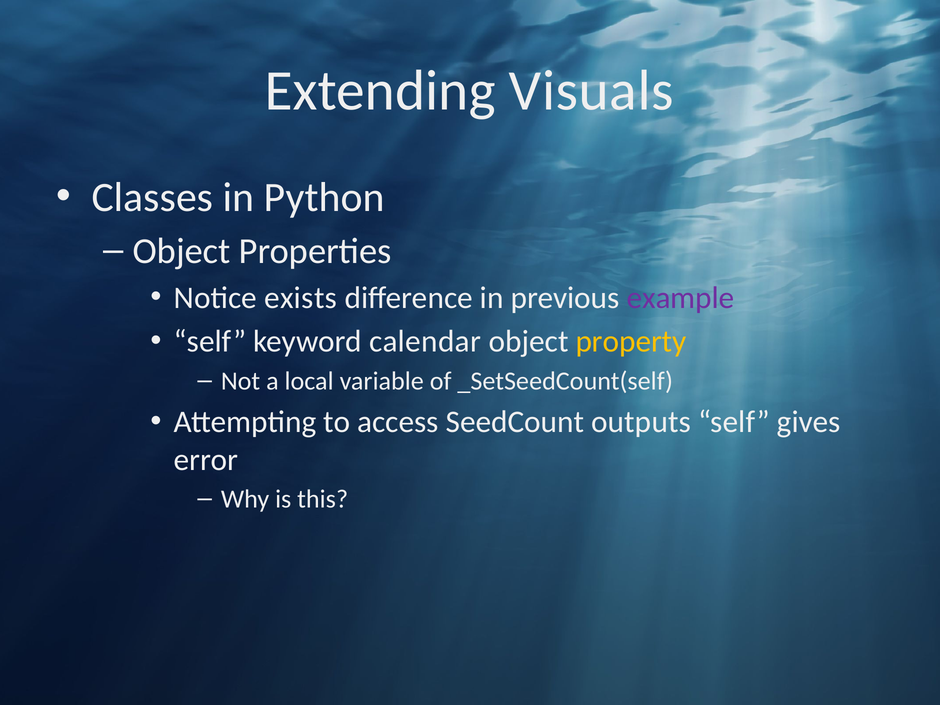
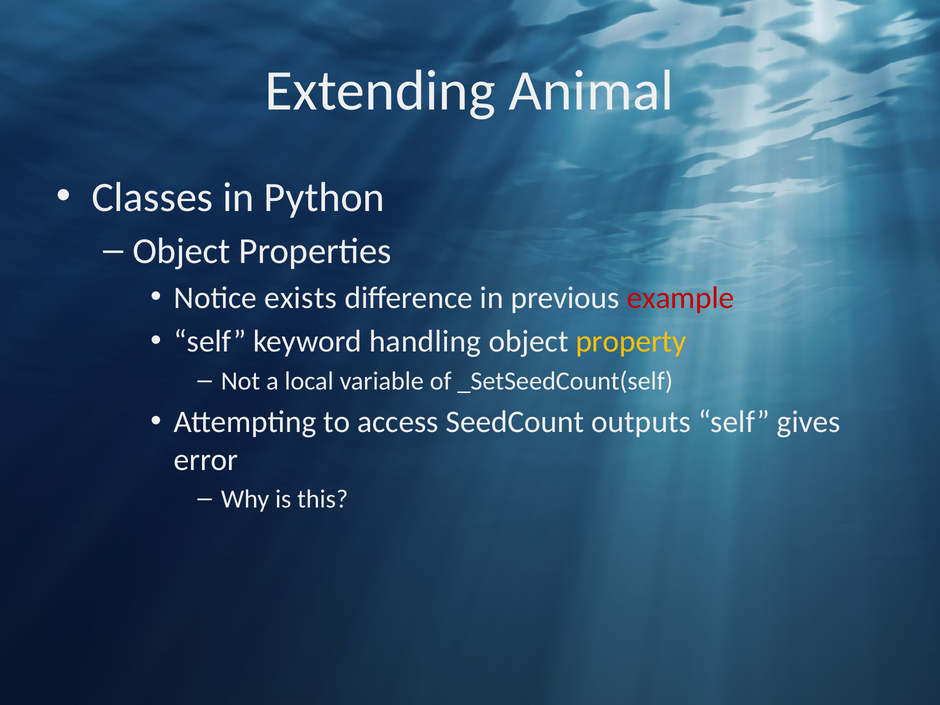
Visuals: Visuals -> Animal (591, 91)
example colour: purple -> red (680, 298)
calendar: calendar -> handling (425, 342)
